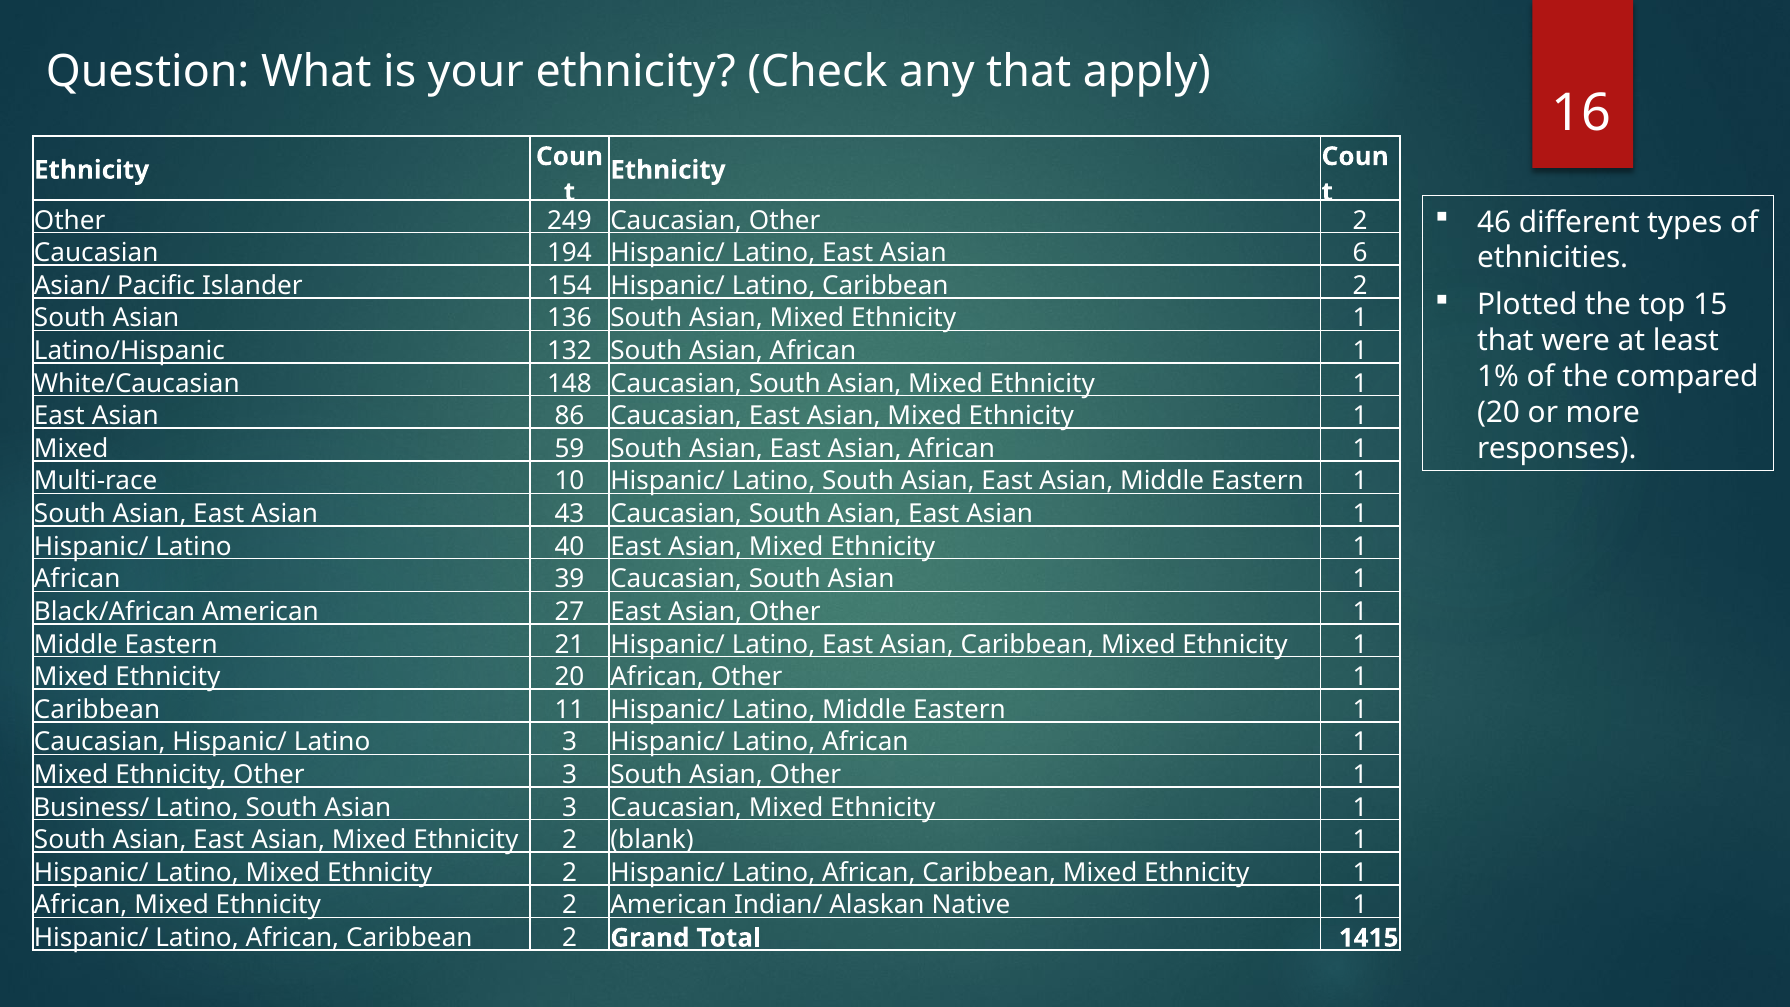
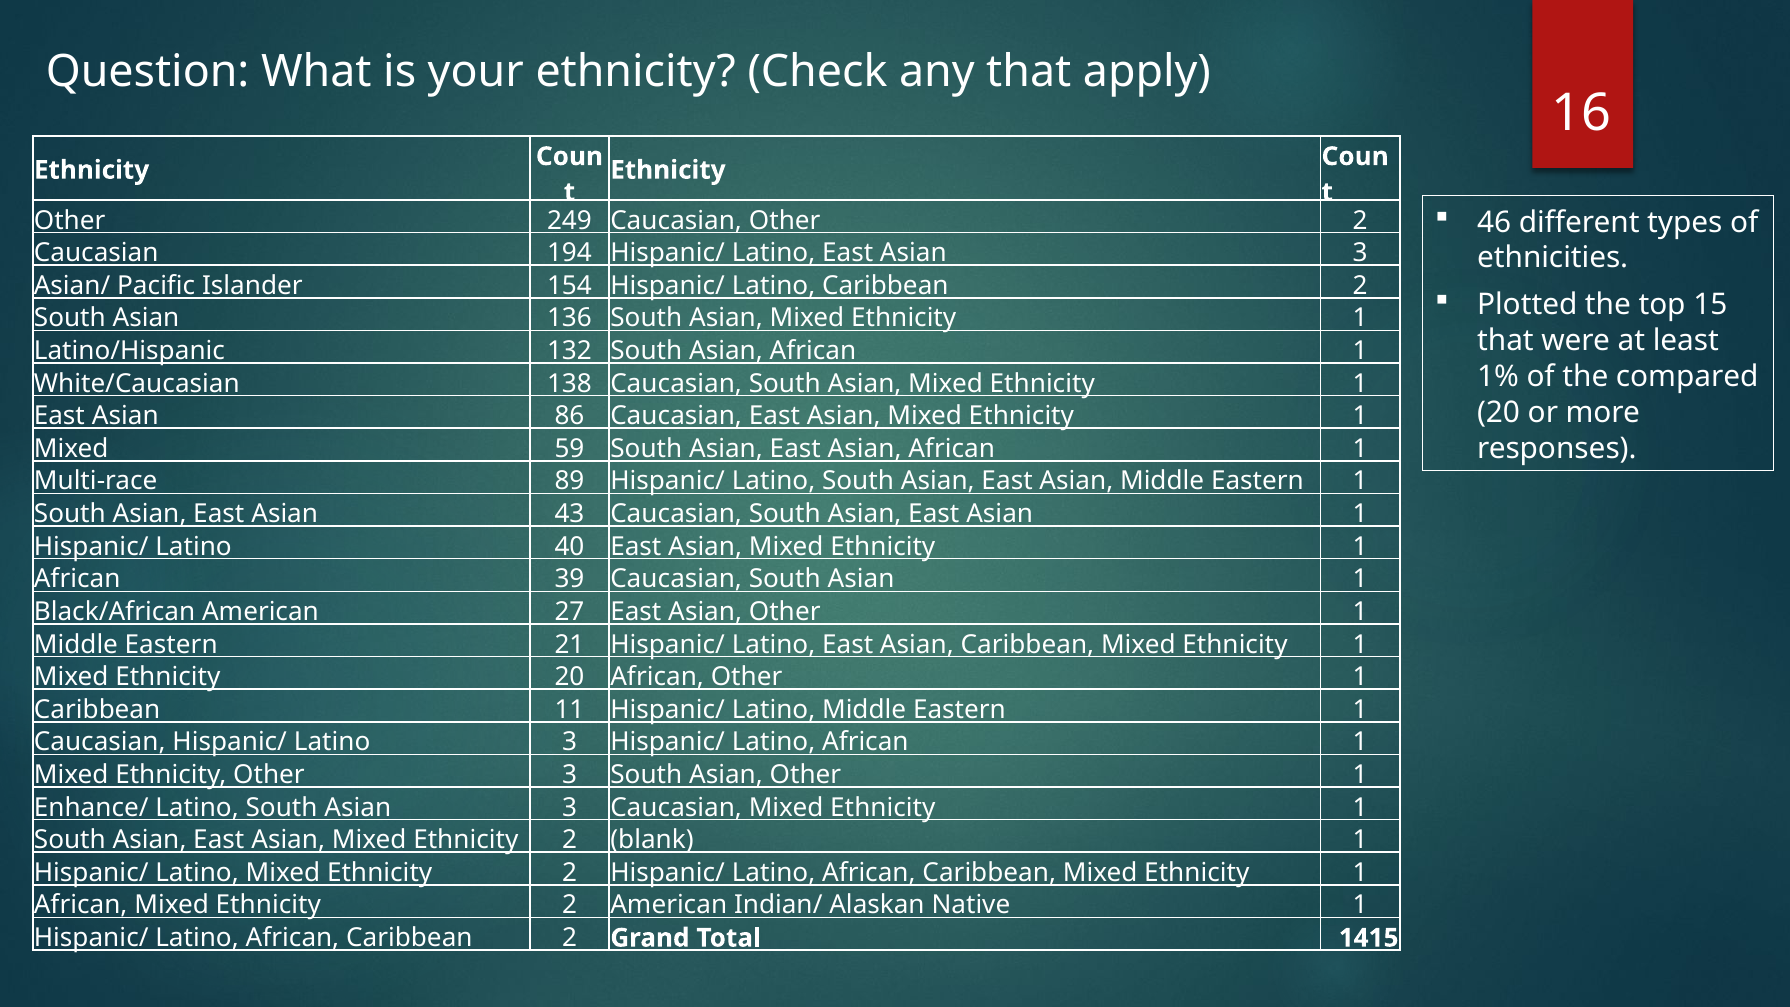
East Asian 6: 6 -> 3 (1360, 253)
148: 148 -> 138 (569, 383)
10: 10 -> 89 (569, 481)
Business/: Business/ -> Enhance/ (91, 807)
